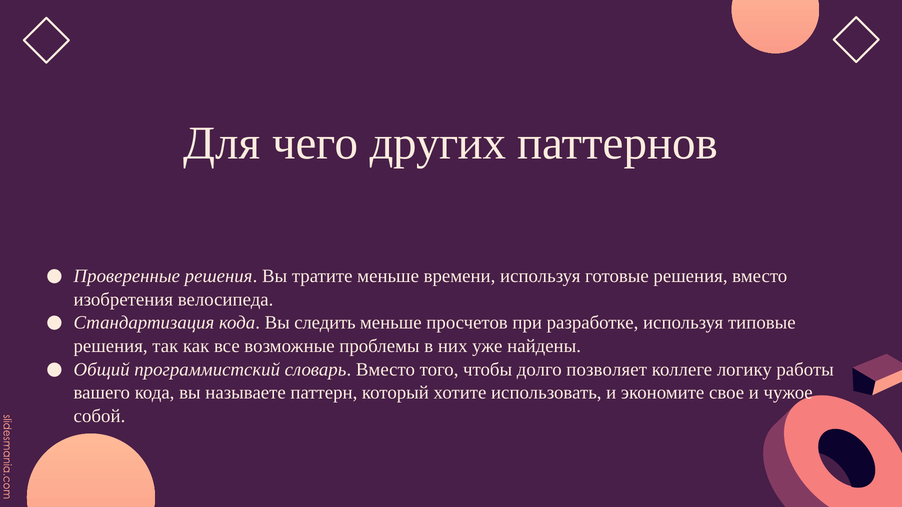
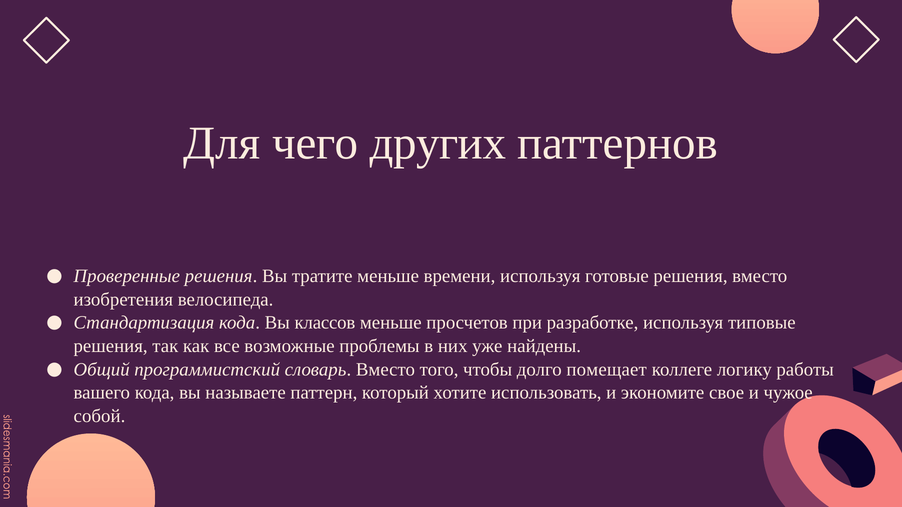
следить: следить -> классов (325, 323)
позволяет: позволяет -> помещает (607, 370)
